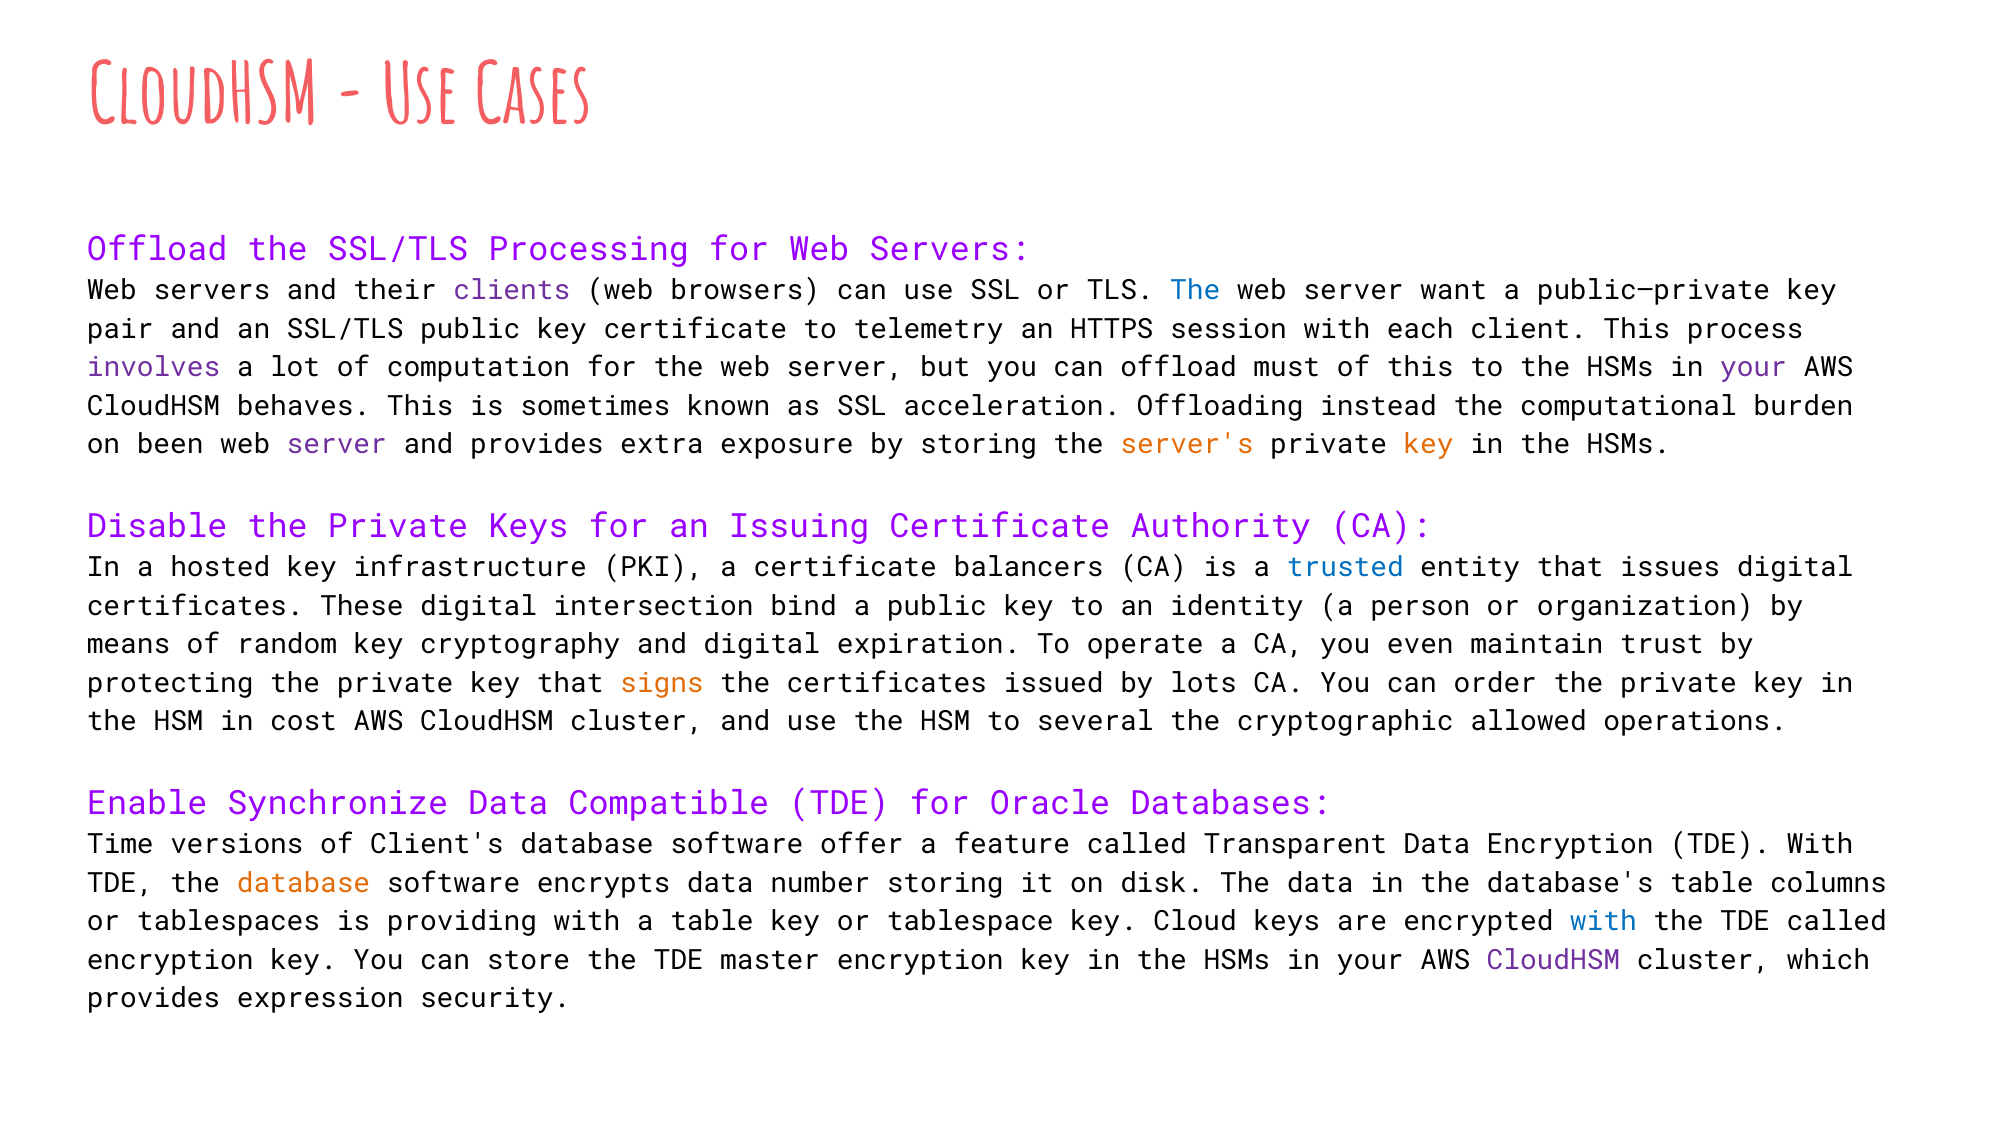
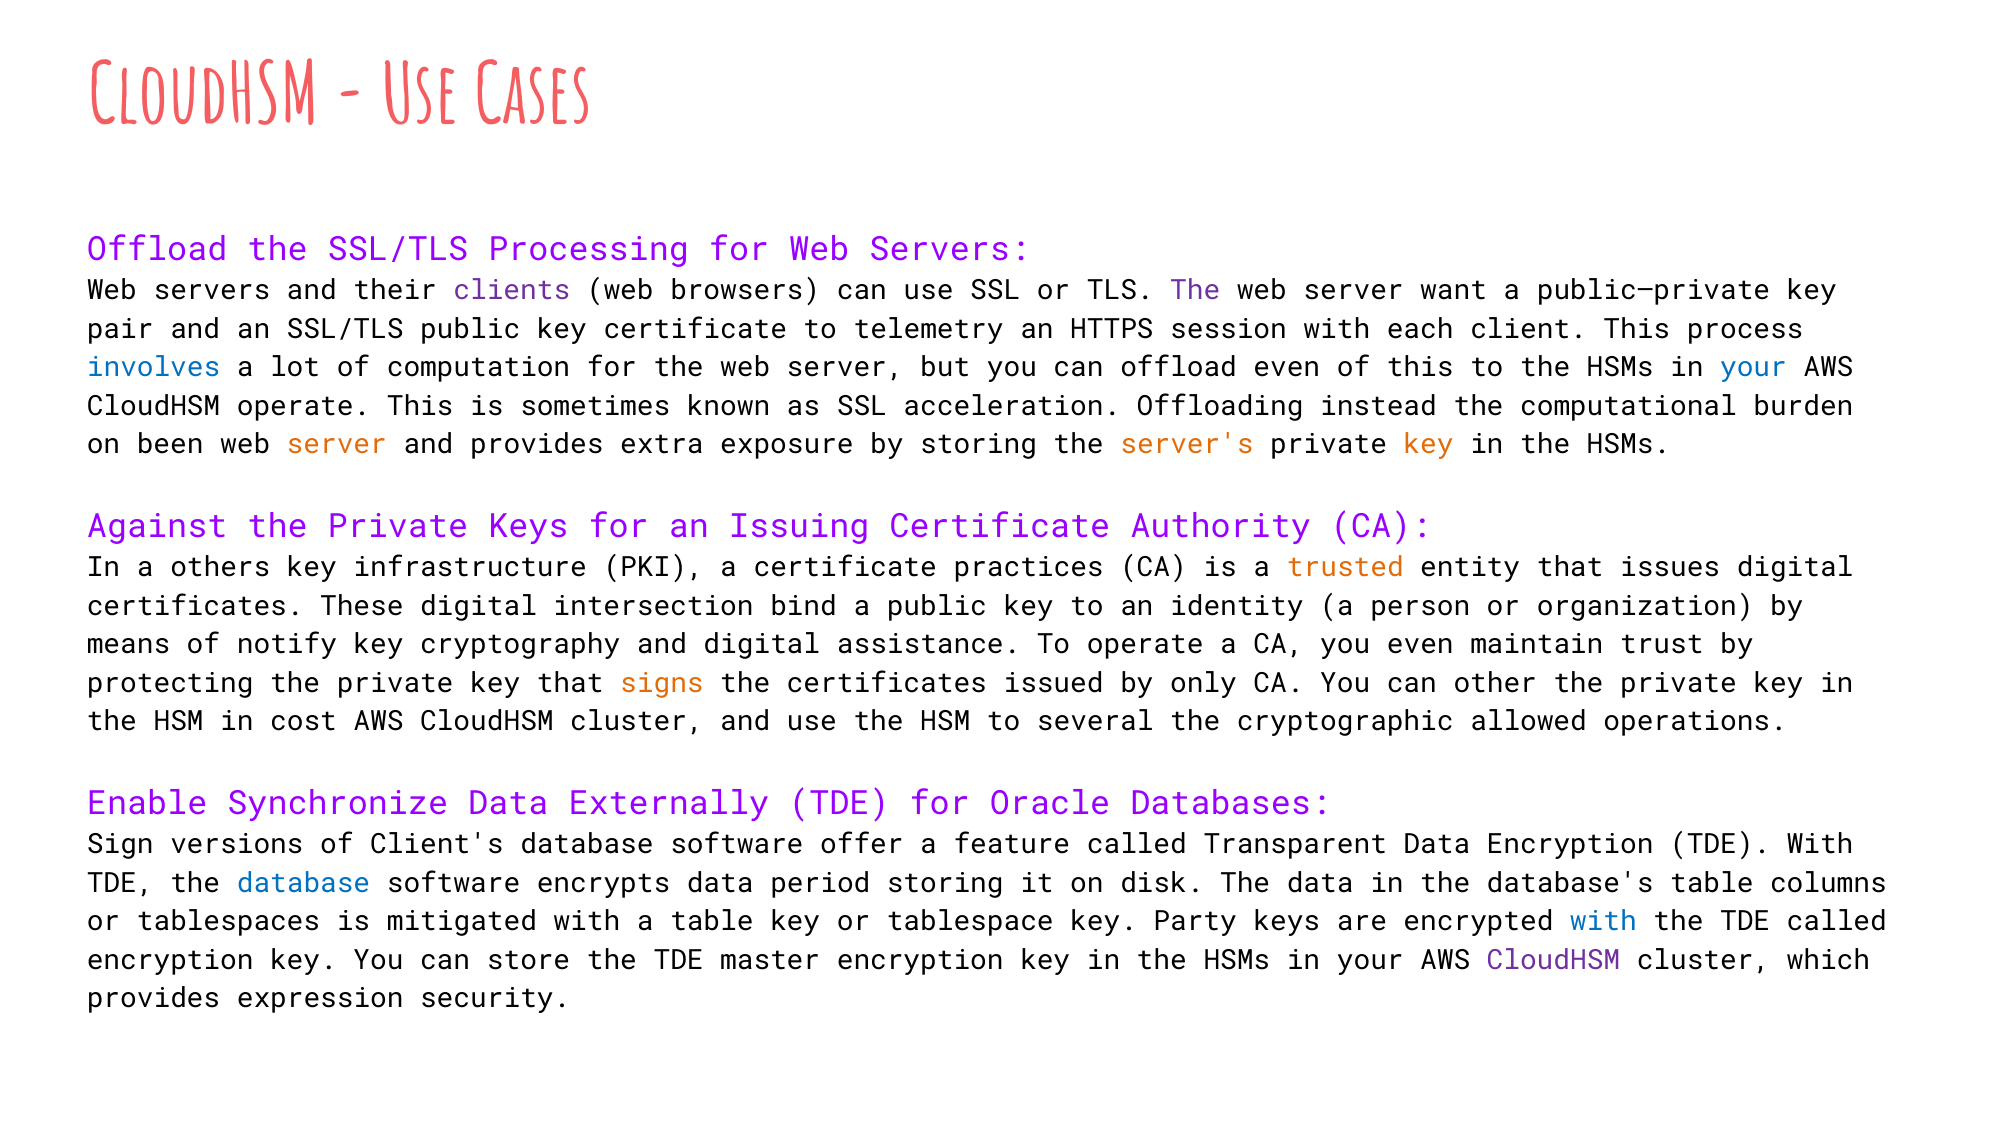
The colour: blue -> purple (1195, 291)
involves colour: purple -> blue (154, 368)
offload must: must -> even (1287, 368)
your colour: purple -> blue (1754, 368)
CloudHSM behaves: behaves -> operate (304, 406)
server colour: purple -> orange (337, 445)
Disable: Disable -> Against (157, 526)
hosted: hosted -> others (220, 568)
balancers: balancers -> practices (1029, 568)
trusted colour: blue -> orange (1345, 568)
random: random -> notify (287, 645)
expiration: expiration -> assistance (929, 645)
lots: lots -> only (1204, 683)
order: order -> other (1495, 683)
Compatible: Compatible -> Externally (669, 804)
Time: Time -> Sign (120, 845)
database colour: orange -> blue (304, 884)
number: number -> period (820, 884)
providing: providing -> mitigated (462, 922)
Cloud: Cloud -> Party (1195, 922)
